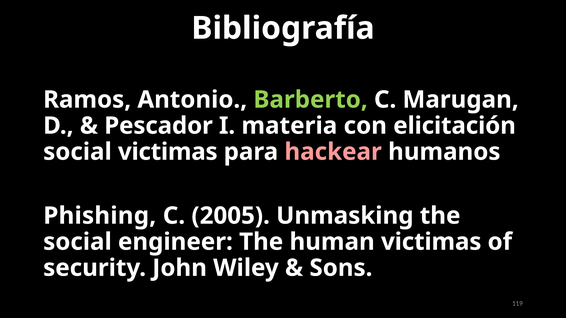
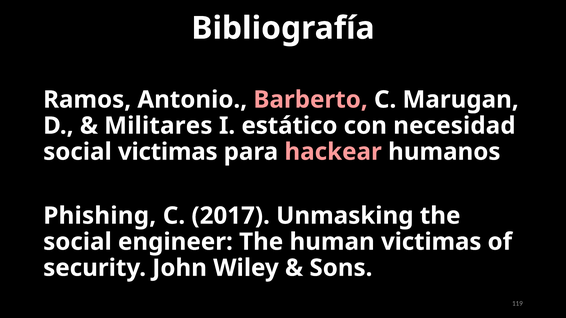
Barberto colour: light green -> pink (311, 100)
Pescador: Pescador -> Militares (158, 126)
materia: materia -> estático (289, 126)
elicitación: elicitación -> necesidad (454, 126)
2005: 2005 -> 2017 (231, 216)
